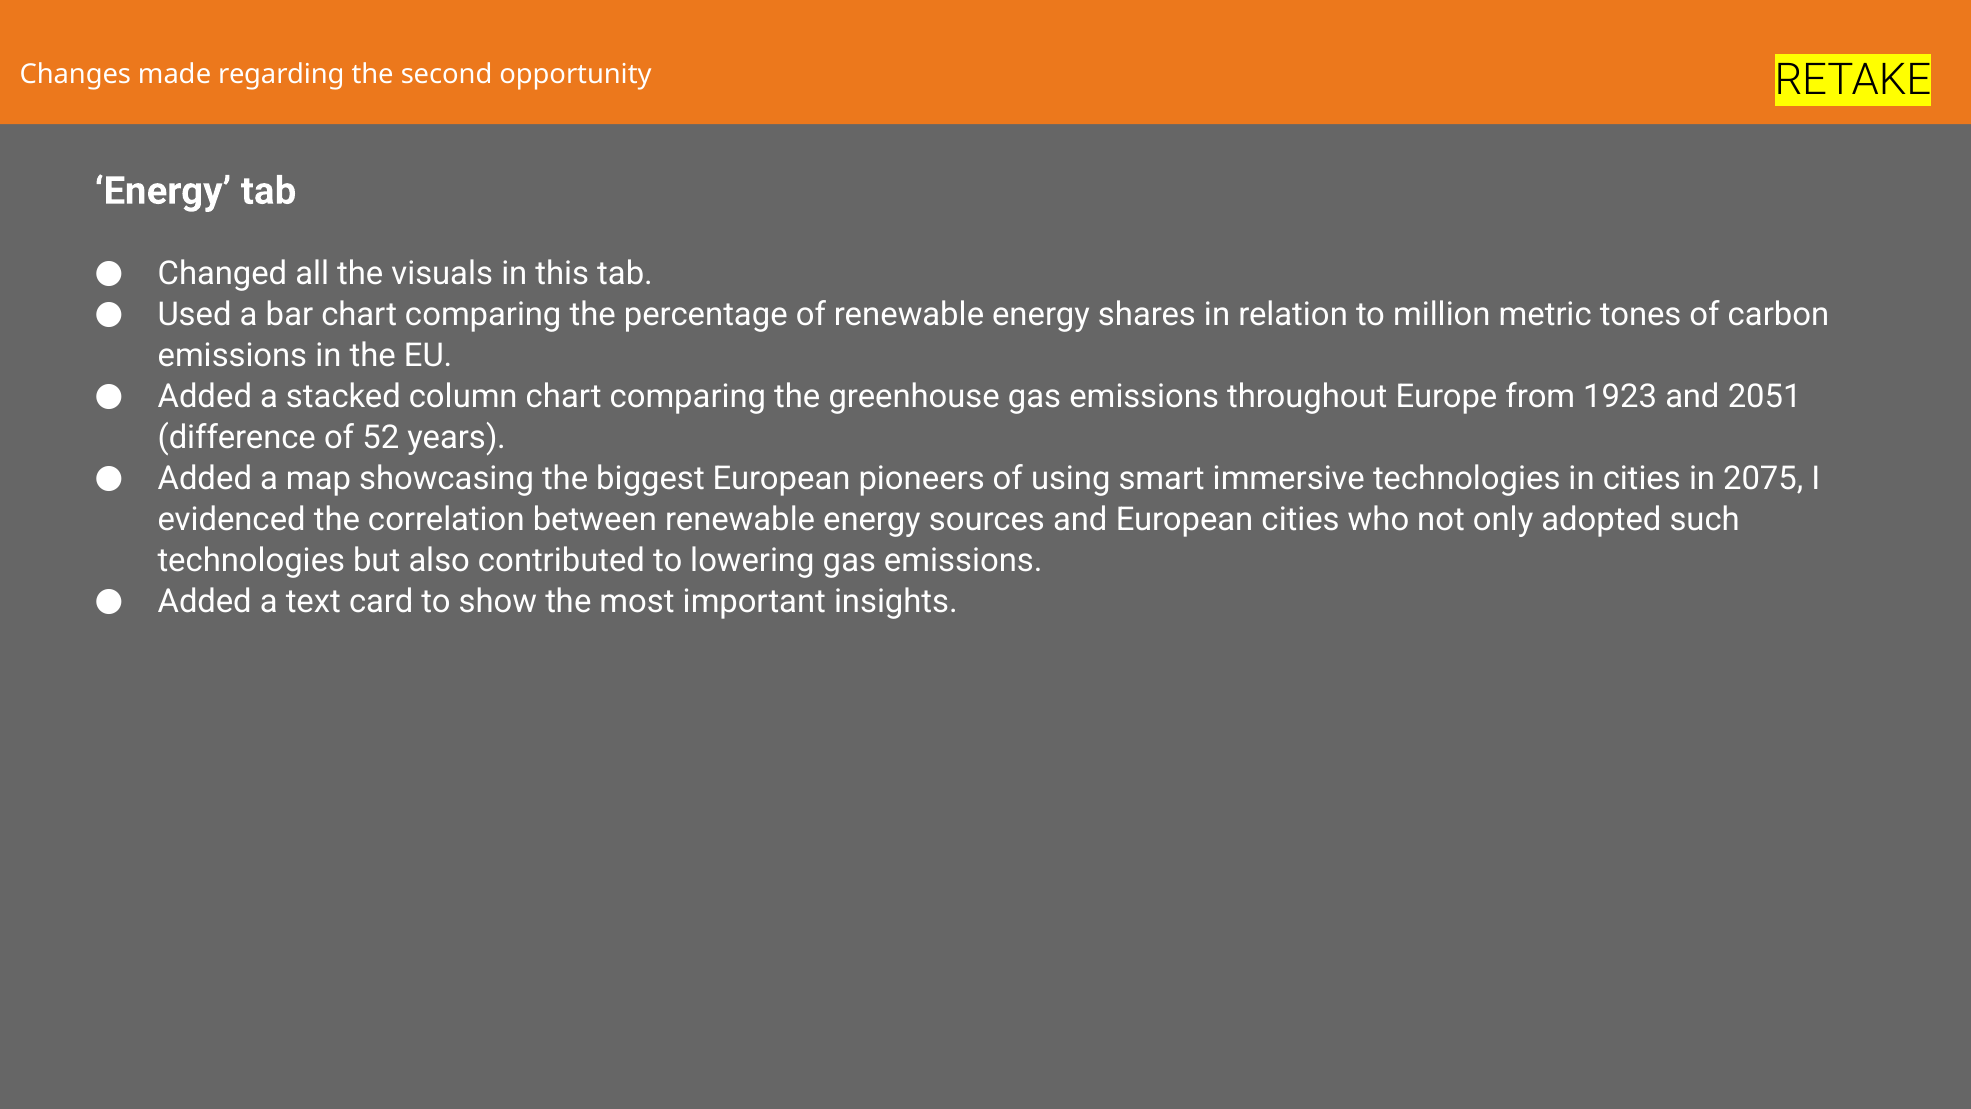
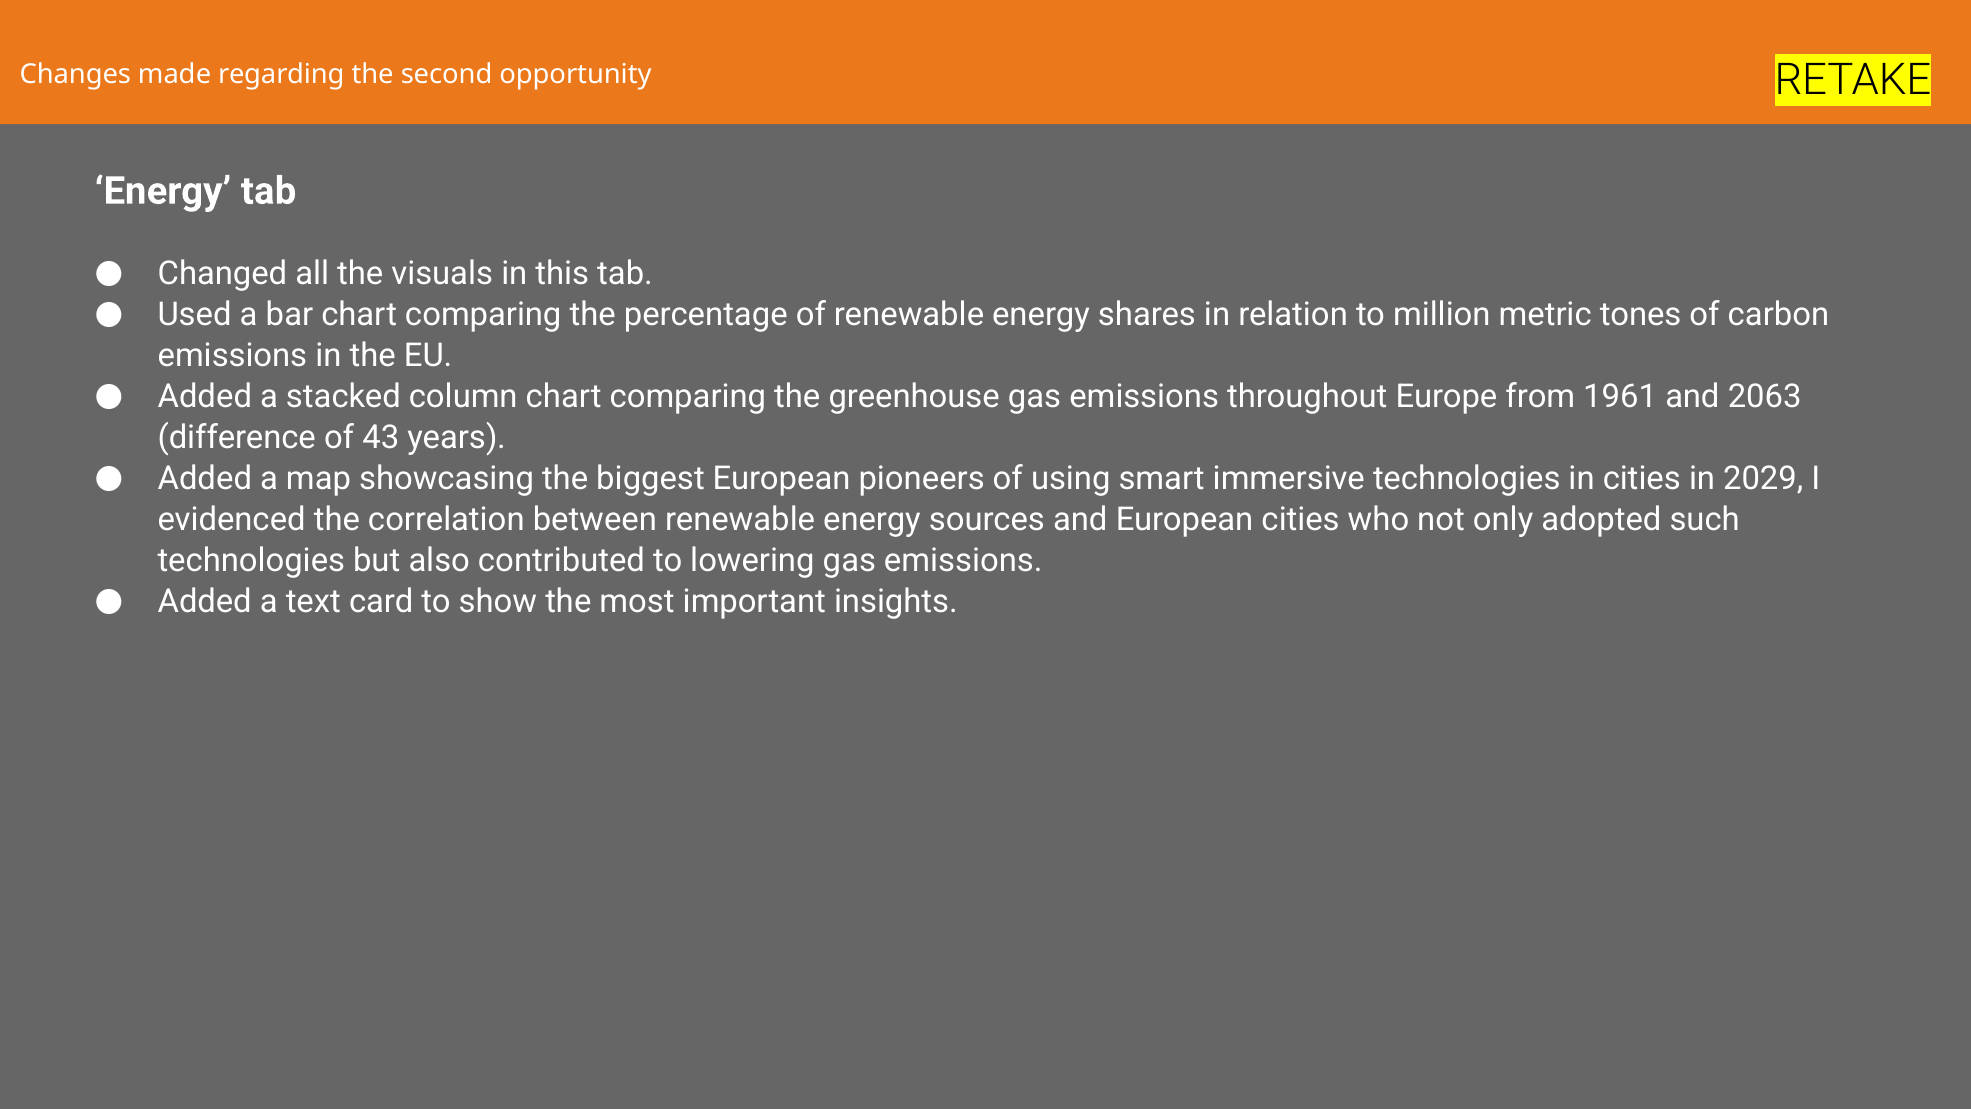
1923: 1923 -> 1961 (1620, 397)
2051: 2051 -> 2063 (1765, 397)
52: 52 -> 43 (381, 438)
2075: 2075 -> 2029 (1763, 479)
